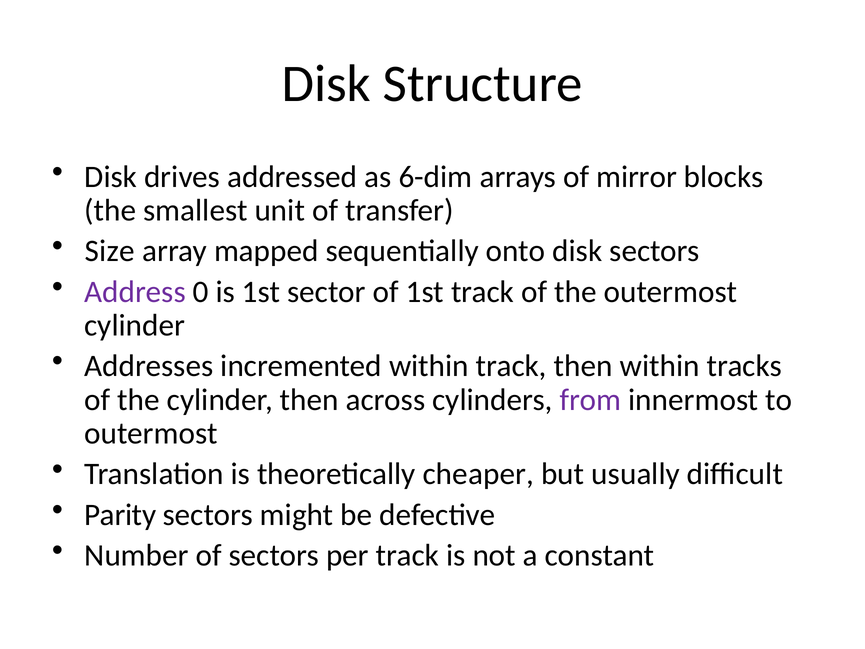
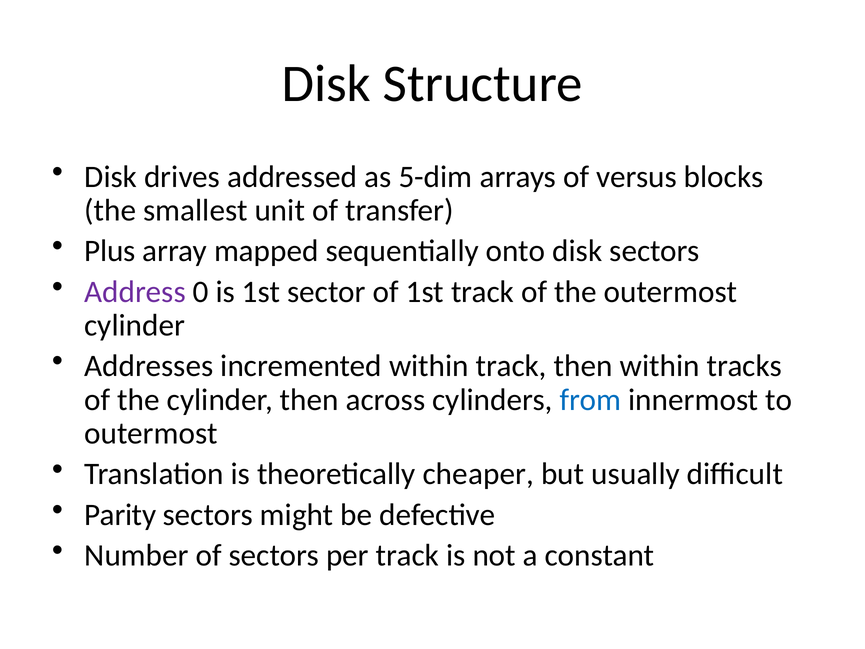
6-dim: 6-dim -> 5-dim (435, 177)
mirror: mirror -> versus (637, 177)
Size: Size -> Plus (110, 251)
from colour: purple -> blue (590, 400)
